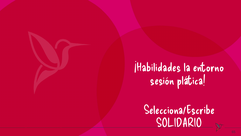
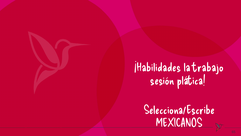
entorno: entorno -> trabajo (209, 67)
SOLIDARIO: SOLIDARIO -> MEXICANOS (179, 123)
